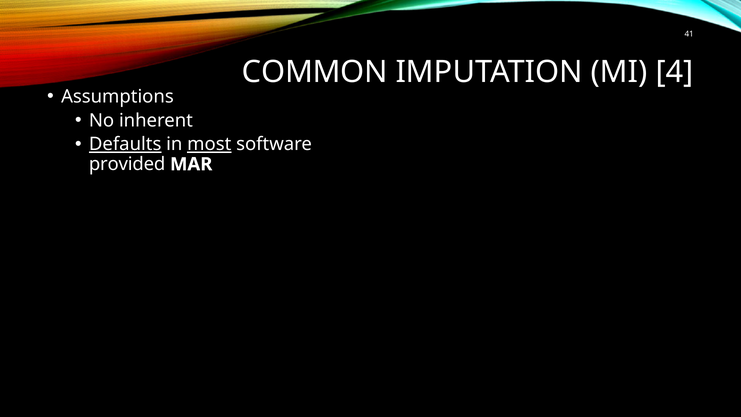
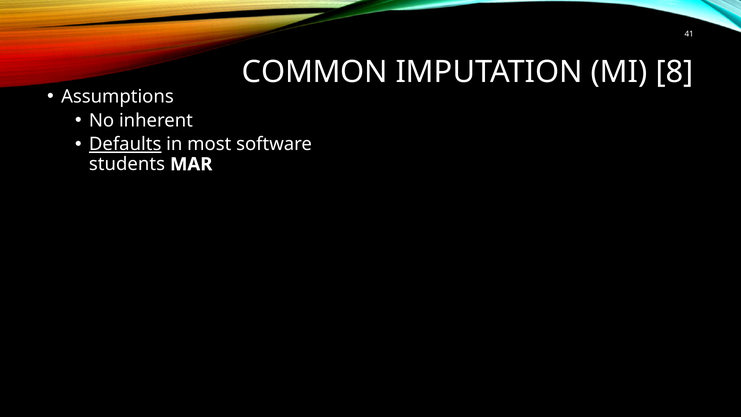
4: 4 -> 8 (675, 72)
most underline: present -> none (209, 144)
provided: provided -> students (127, 164)
